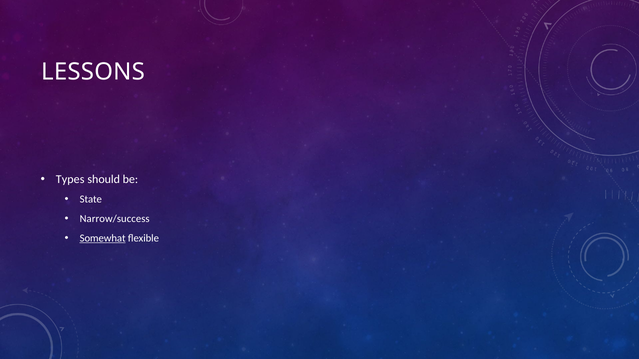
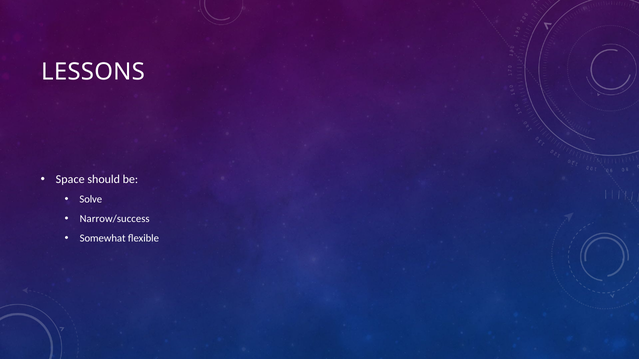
Types: Types -> Space (70, 180)
State: State -> Solve (91, 200)
Somewhat underline: present -> none (103, 239)
